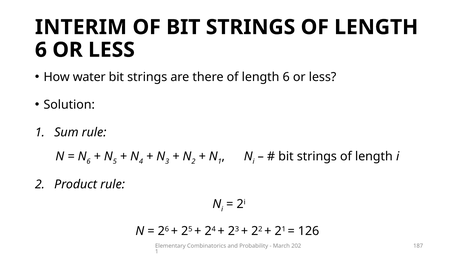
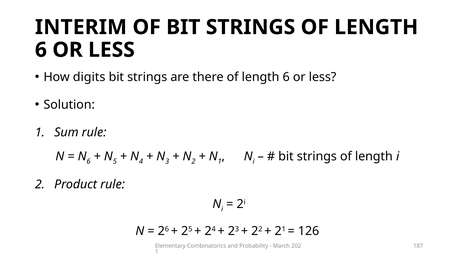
water: water -> digits (89, 77)
